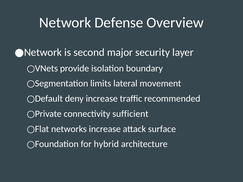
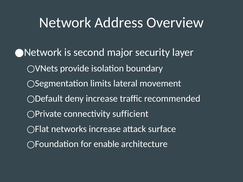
Defense: Defense -> Address (119, 23)
hybrid: hybrid -> enable (106, 144)
